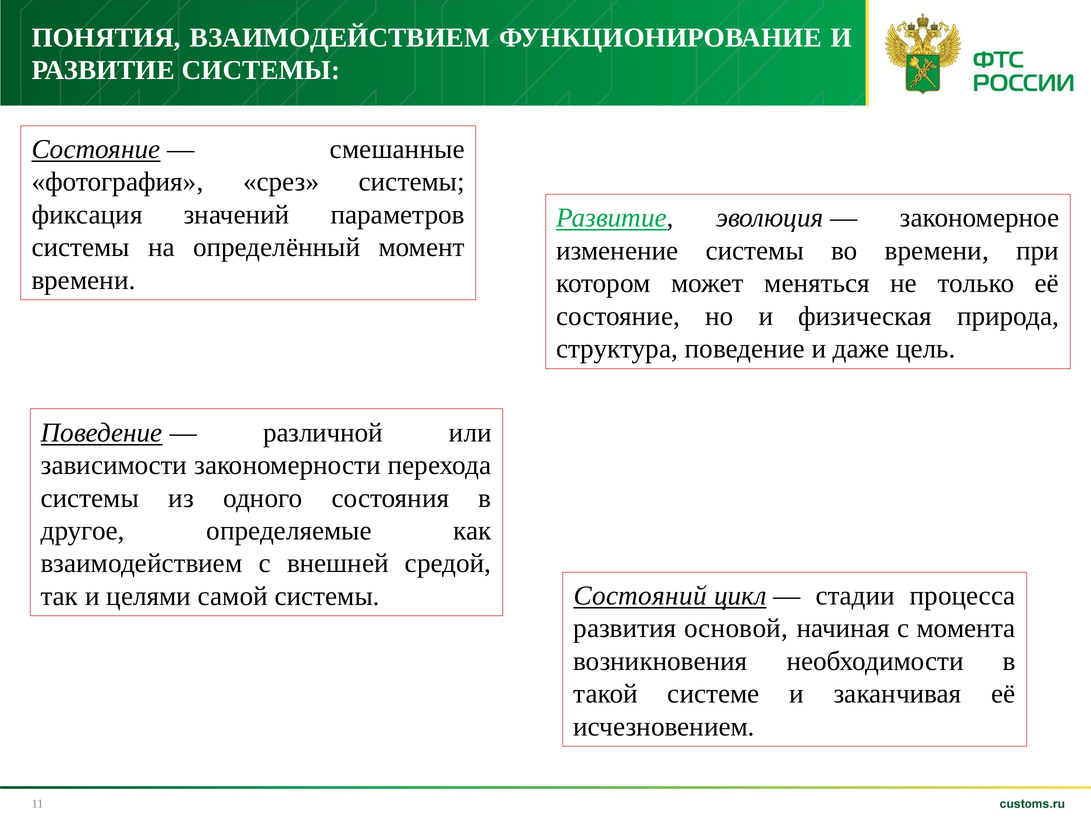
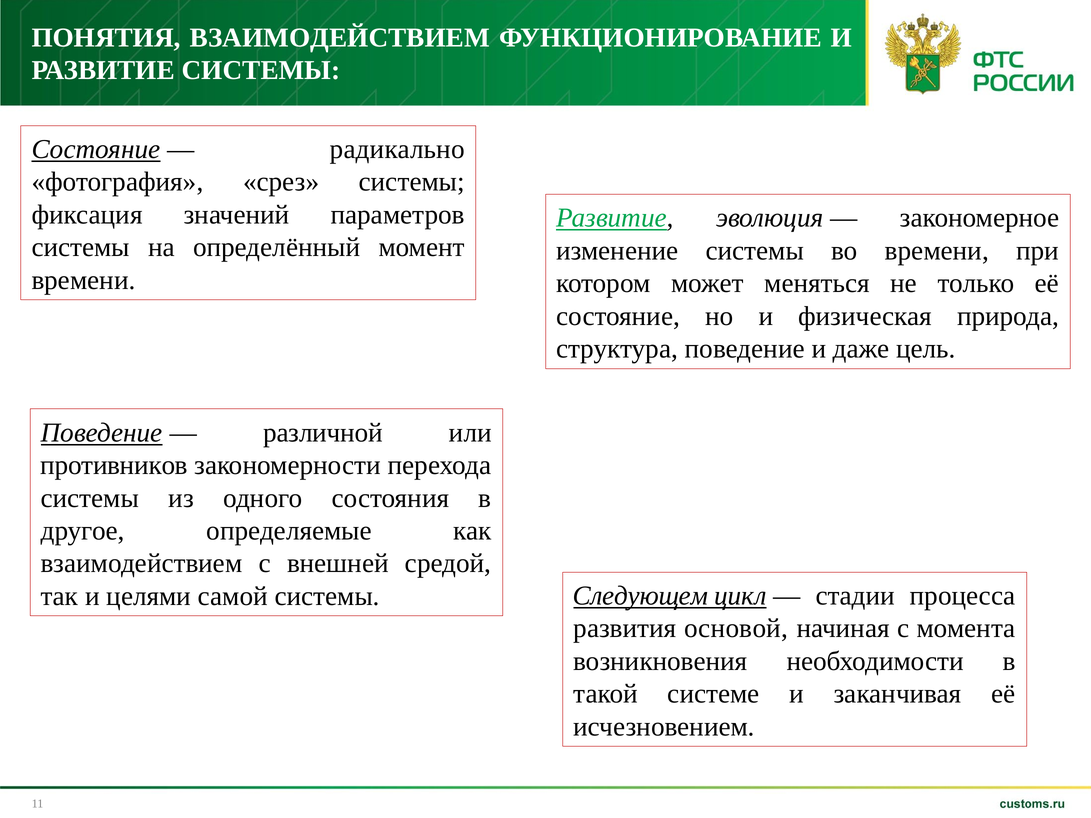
смешанные: смешанные -> радикально (397, 149)
зависимости: зависимости -> противников (114, 465)
Состояний: Состояний -> Следующем (640, 596)
